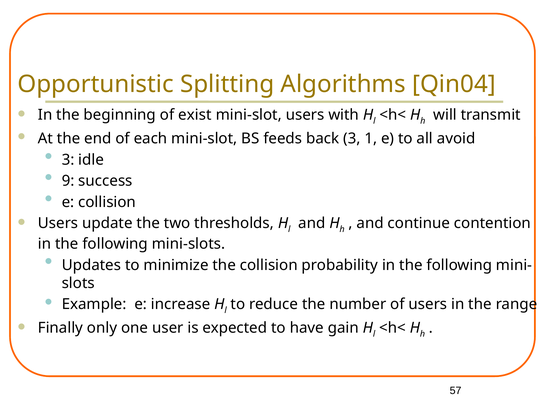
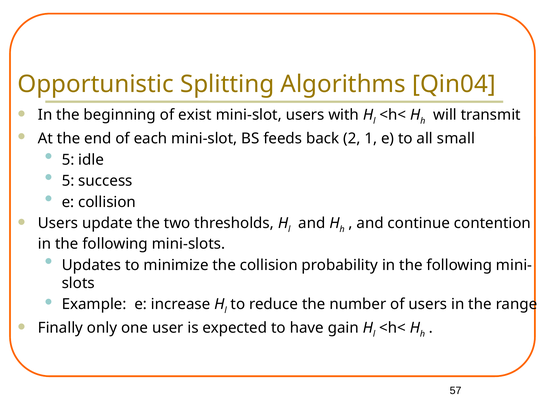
back 3: 3 -> 2 (352, 139)
avoid: avoid -> small (456, 139)
3: 3 -> 5 (68, 160)
9: 9 -> 5 (68, 181)
